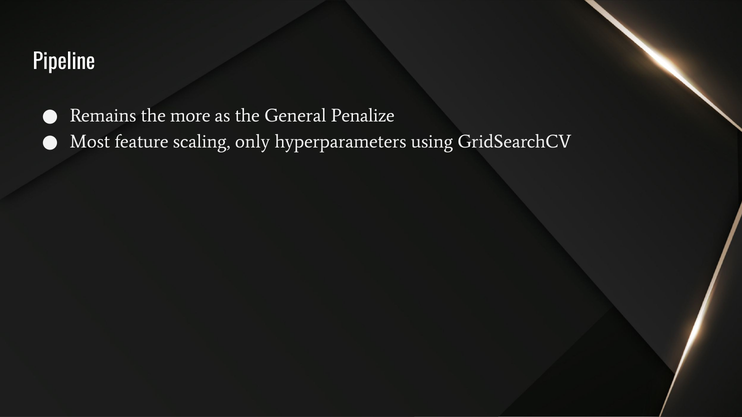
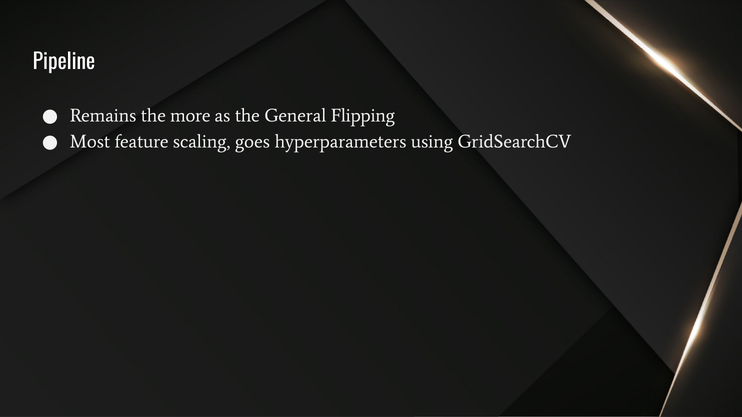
Penalize: Penalize -> Flipping (363, 116)
only: only -> goes (252, 142)
